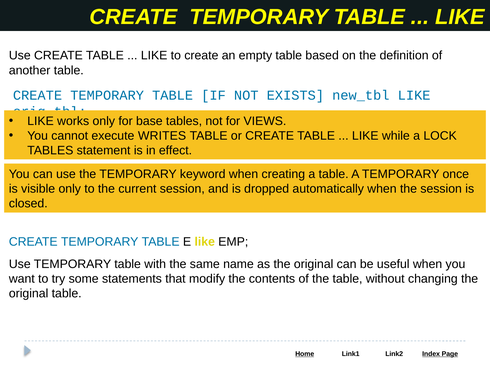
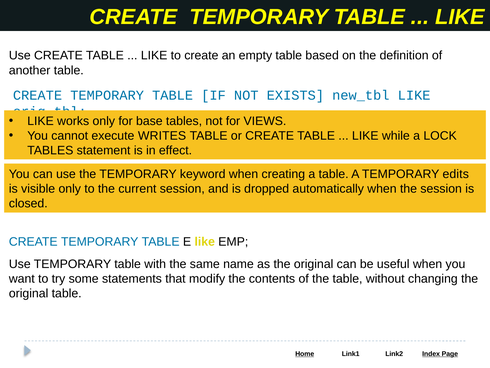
once: once -> edits (456, 174)
